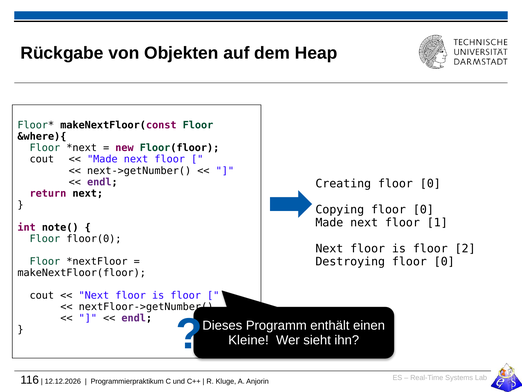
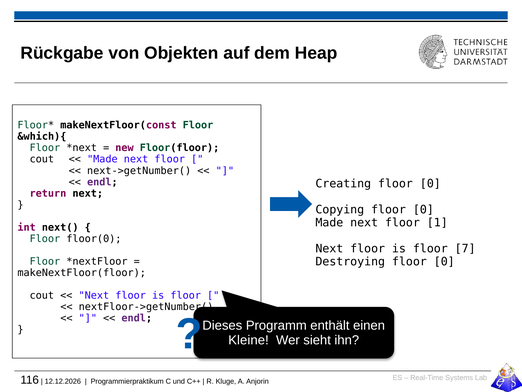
&where){: &where){ -> &which){ (42, 136)
note(: note( -> next( (60, 227)
2: 2 -> 7 (465, 248)
